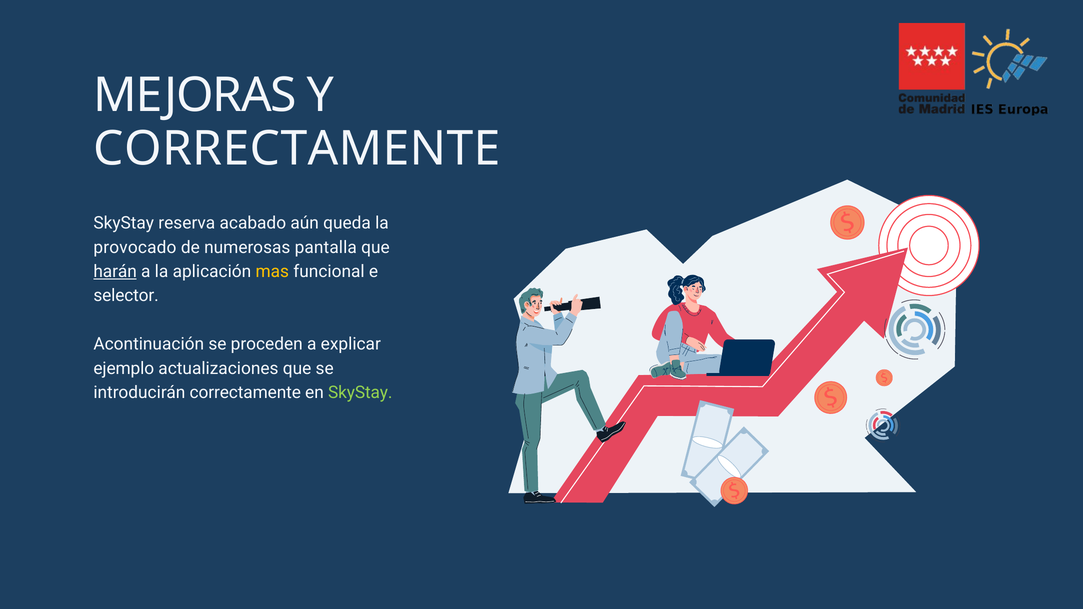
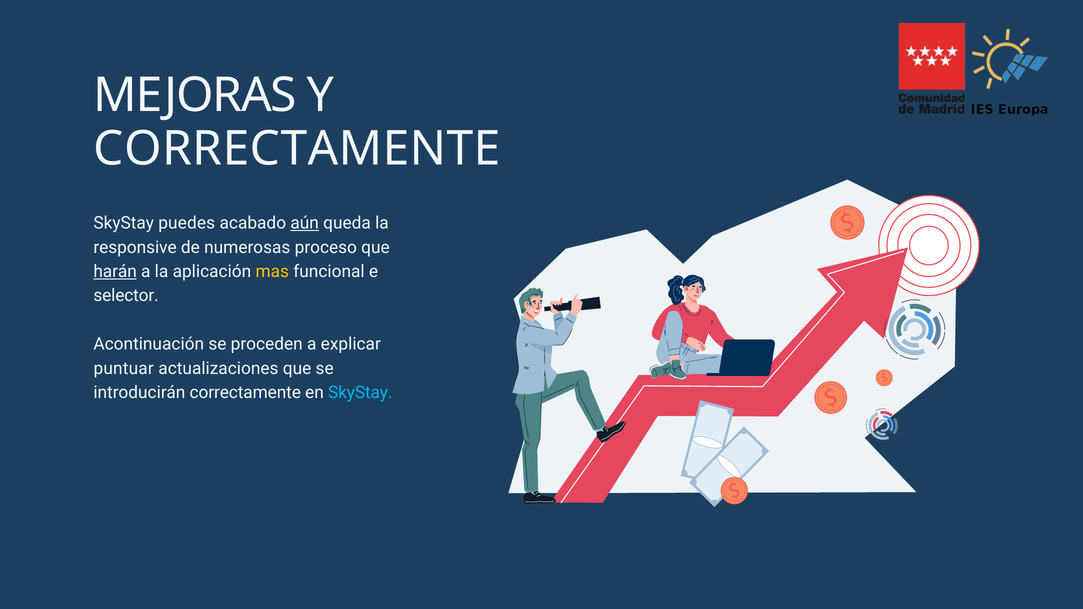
reserva: reserva -> puedes (187, 223)
aún underline: none -> present (305, 223)
provocado: provocado -> responsive (135, 247)
pantalla: pantalla -> proceso (326, 247)
ejemplo: ejemplo -> puntuar (124, 369)
SkyStay colour: light green -> light blue (360, 393)
